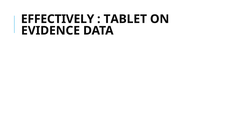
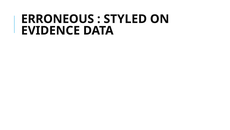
EFFECTIVELY: EFFECTIVELY -> ERRONEOUS (58, 19)
TABLET: TABLET -> STYLED (125, 19)
